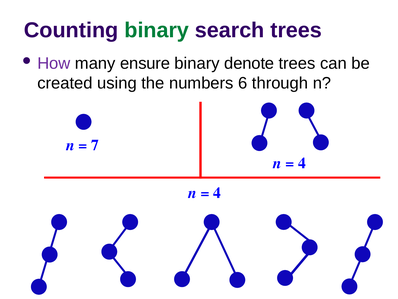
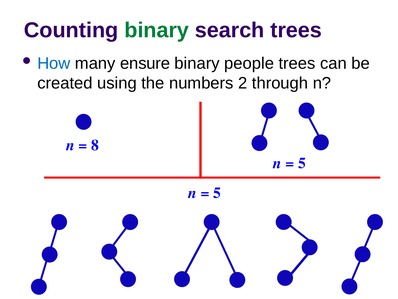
How colour: purple -> blue (54, 63)
denote: denote -> people (249, 63)
6: 6 -> 2 (243, 83)
7: 7 -> 8 (95, 145)
4: 4 -> 5 (302, 163)
4: 4 -> 5 (217, 193)
